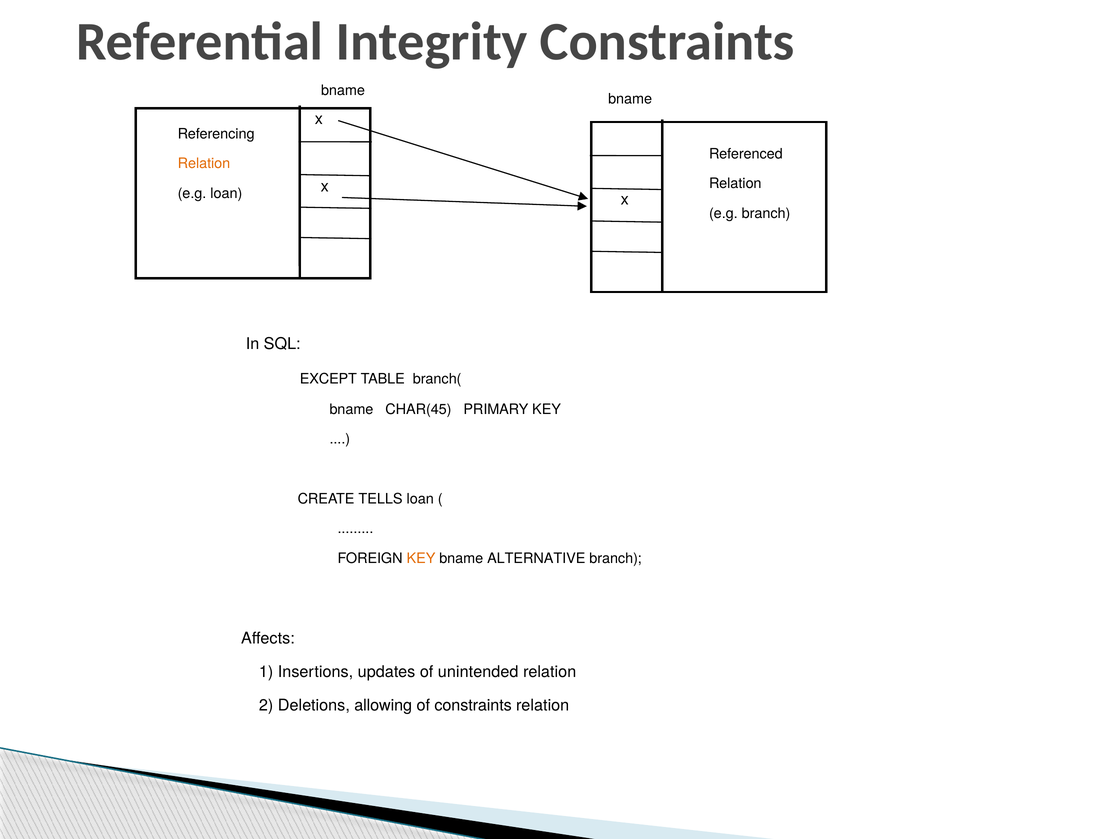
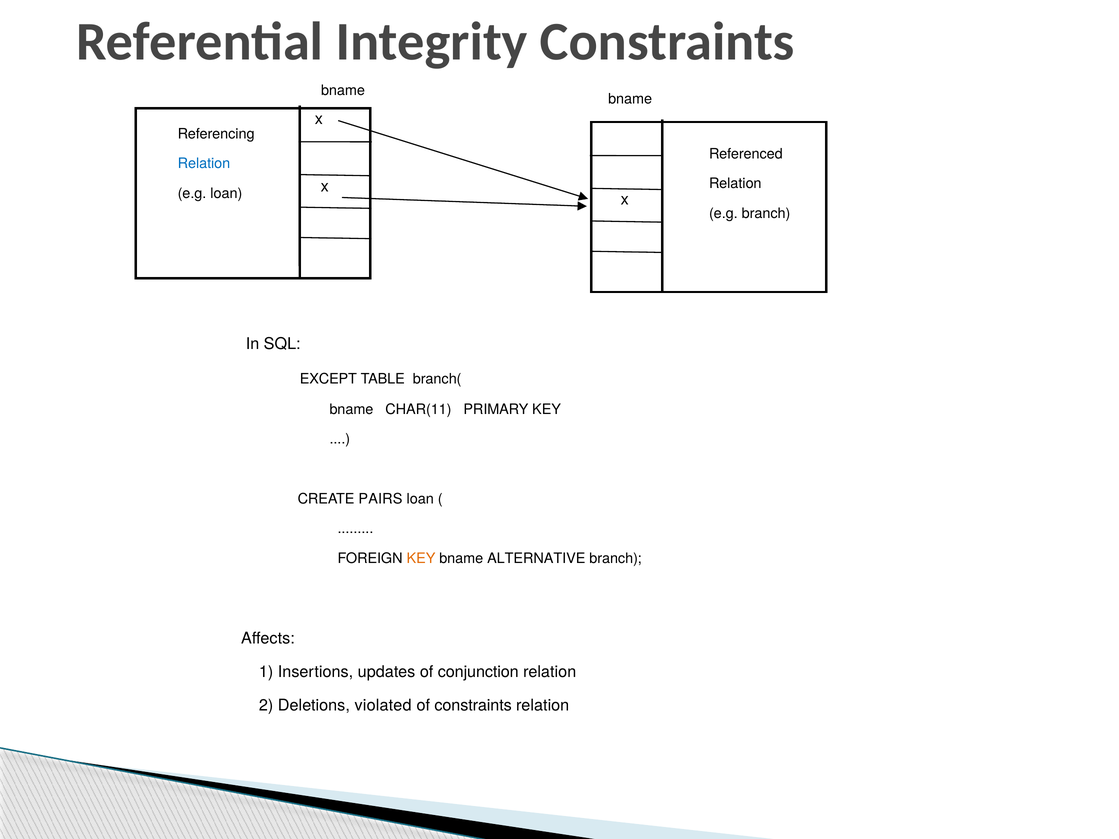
Relation colour: orange -> blue (204, 164)
CHAR(45: CHAR(45 -> CHAR(11 (418, 409)
TELLS: TELLS -> PAIRS (380, 499)
unintended: unintended -> conjunction (478, 672)
allowing: allowing -> violated (383, 706)
